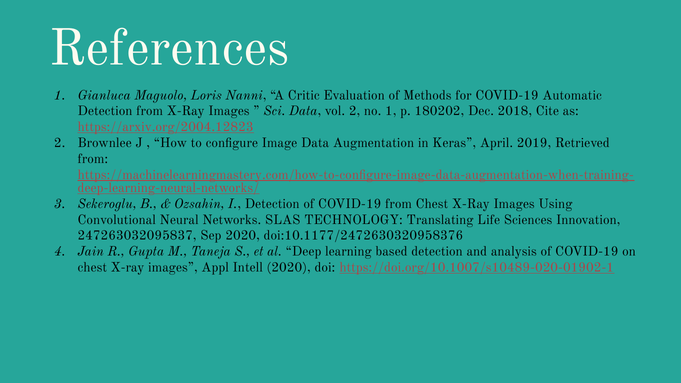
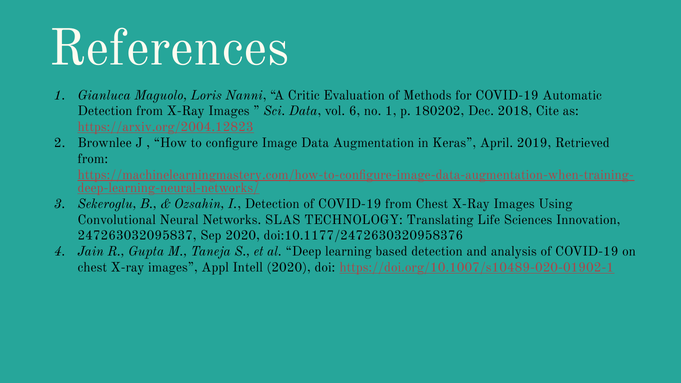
vol 2: 2 -> 6 (355, 111)
